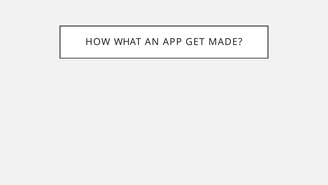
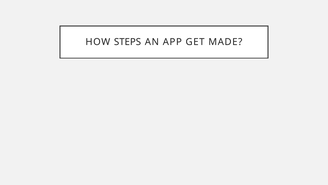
WHAT: WHAT -> STEPS (128, 42)
